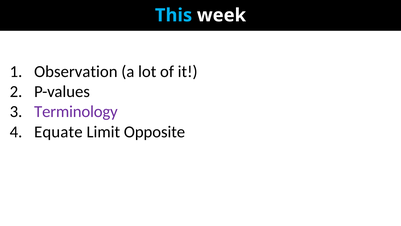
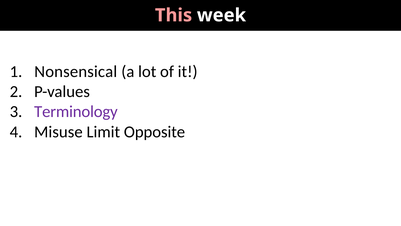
This colour: light blue -> pink (174, 15)
Observation: Observation -> Nonsensical (76, 71)
Equate: Equate -> Misuse (58, 132)
